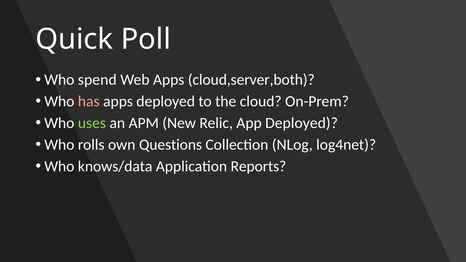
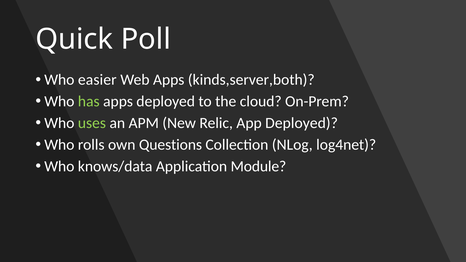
spend: spend -> easier (97, 80)
cloud,server,both: cloud,server,both -> kinds,server,both (251, 80)
has colour: pink -> light green (89, 101)
Reports: Reports -> Module (258, 166)
